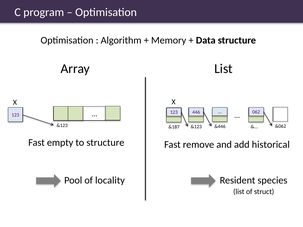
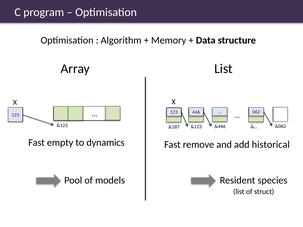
to structure: structure -> dynamics (105, 143)
locality: locality -> models (110, 181)
